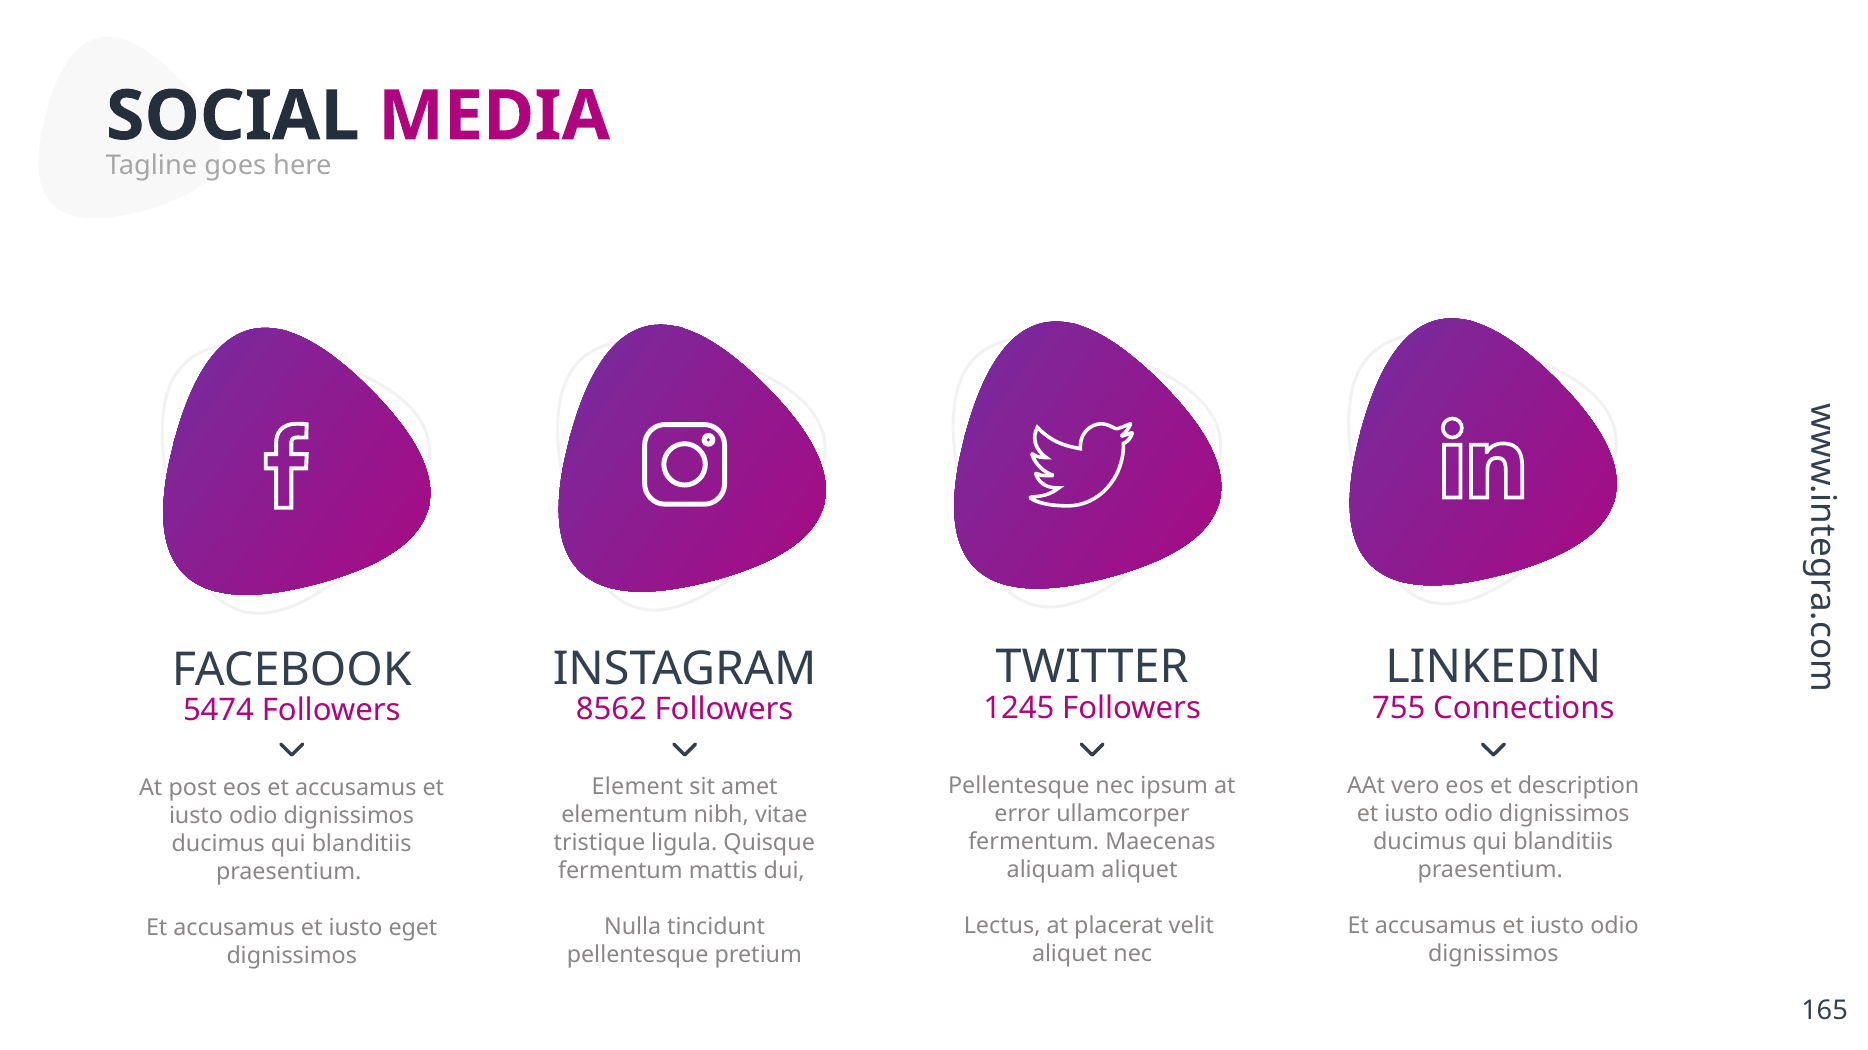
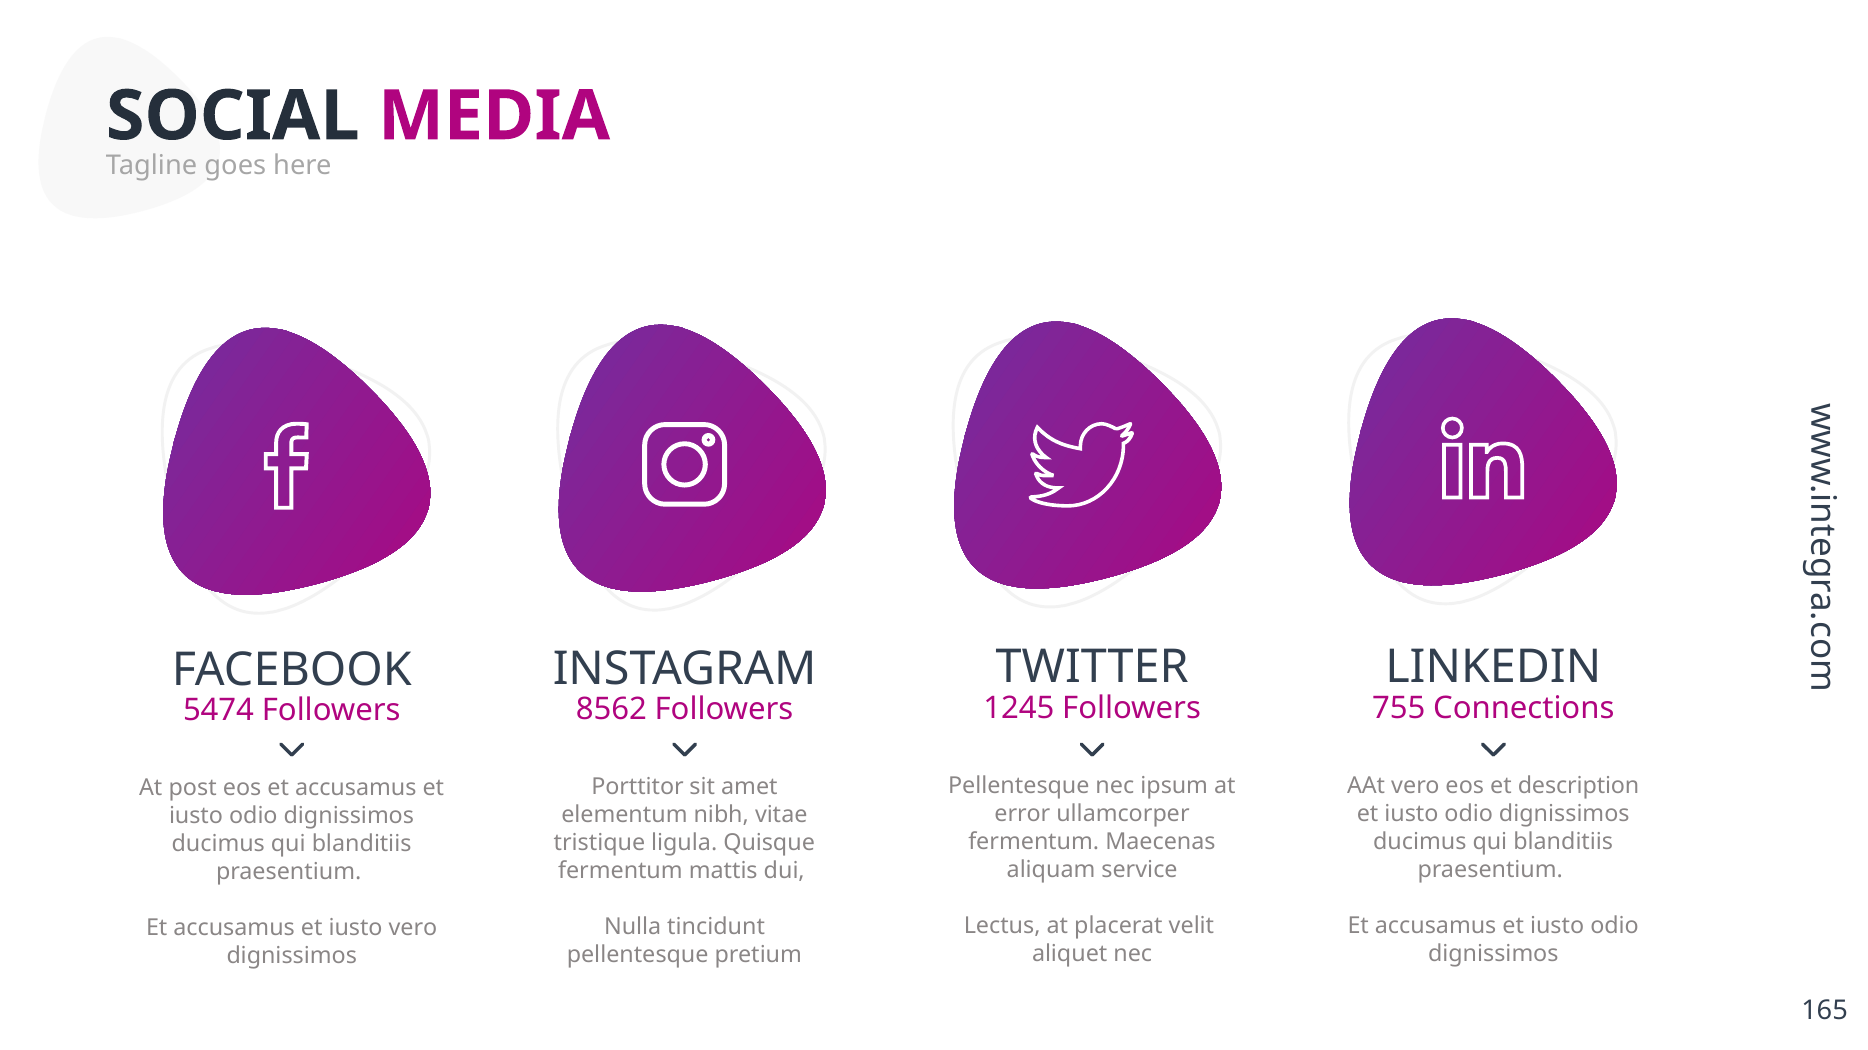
Element: Element -> Porttitor (638, 787)
aliquam aliquet: aliquet -> service (1140, 870)
iusto eget: eget -> vero (413, 928)
